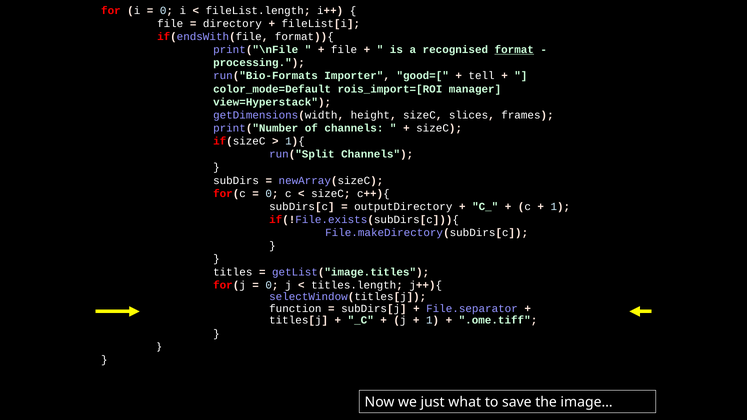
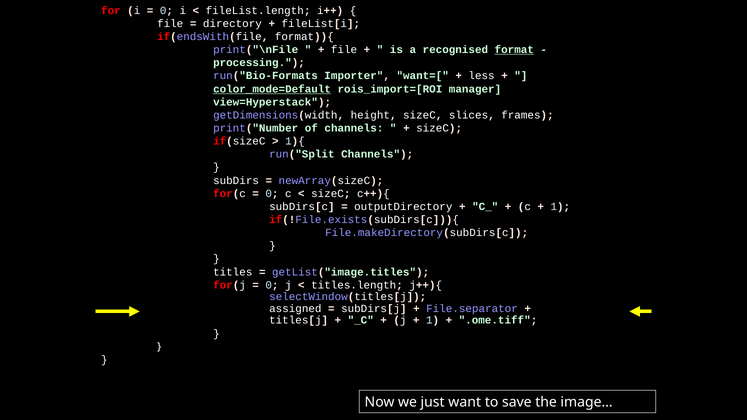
good=[: good=[ -> want=[ (423, 76)
tell: tell -> less (482, 76)
color_mode=Default underline: none -> present (272, 89)
function: function -> assigned (295, 309)
what: what -> want (465, 403)
